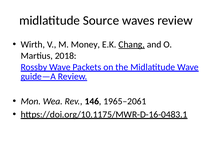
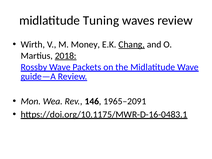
Source: Source -> Tuning (101, 21)
2018 underline: none -> present (66, 56)
1965–2061: 1965–2061 -> 1965–2091 (125, 101)
